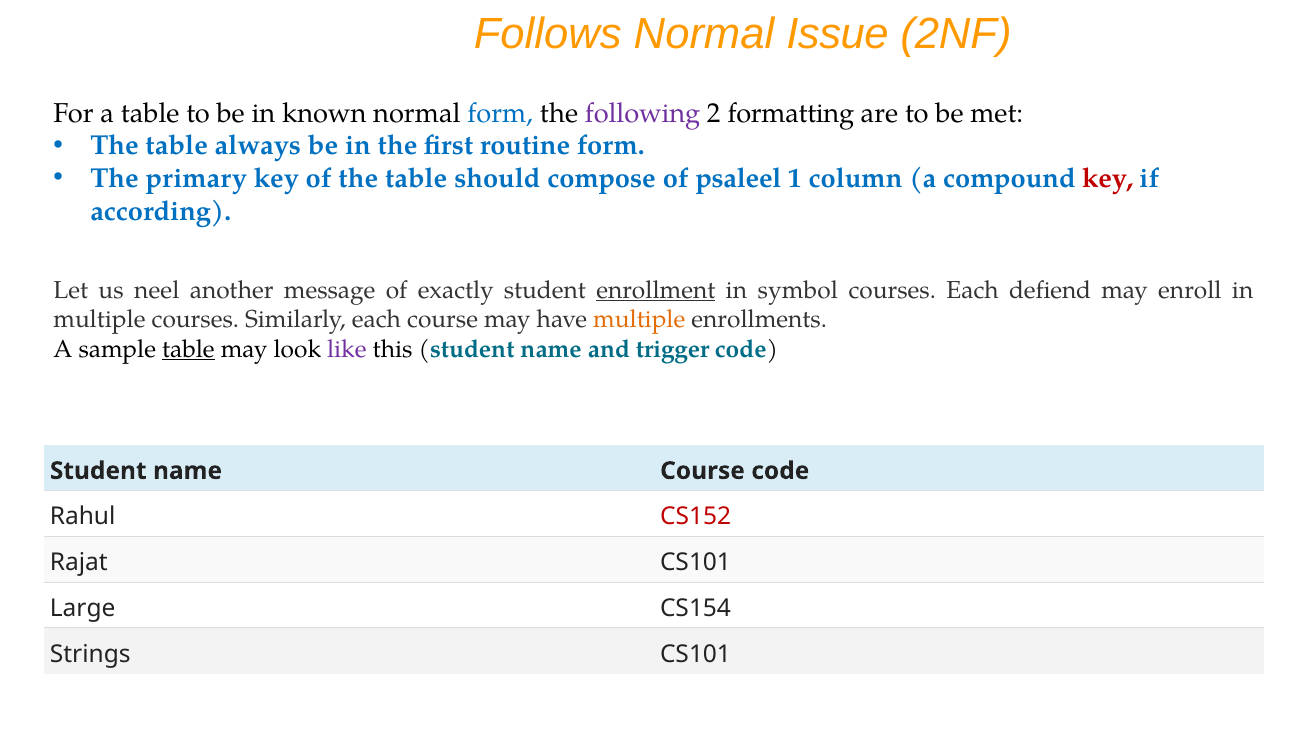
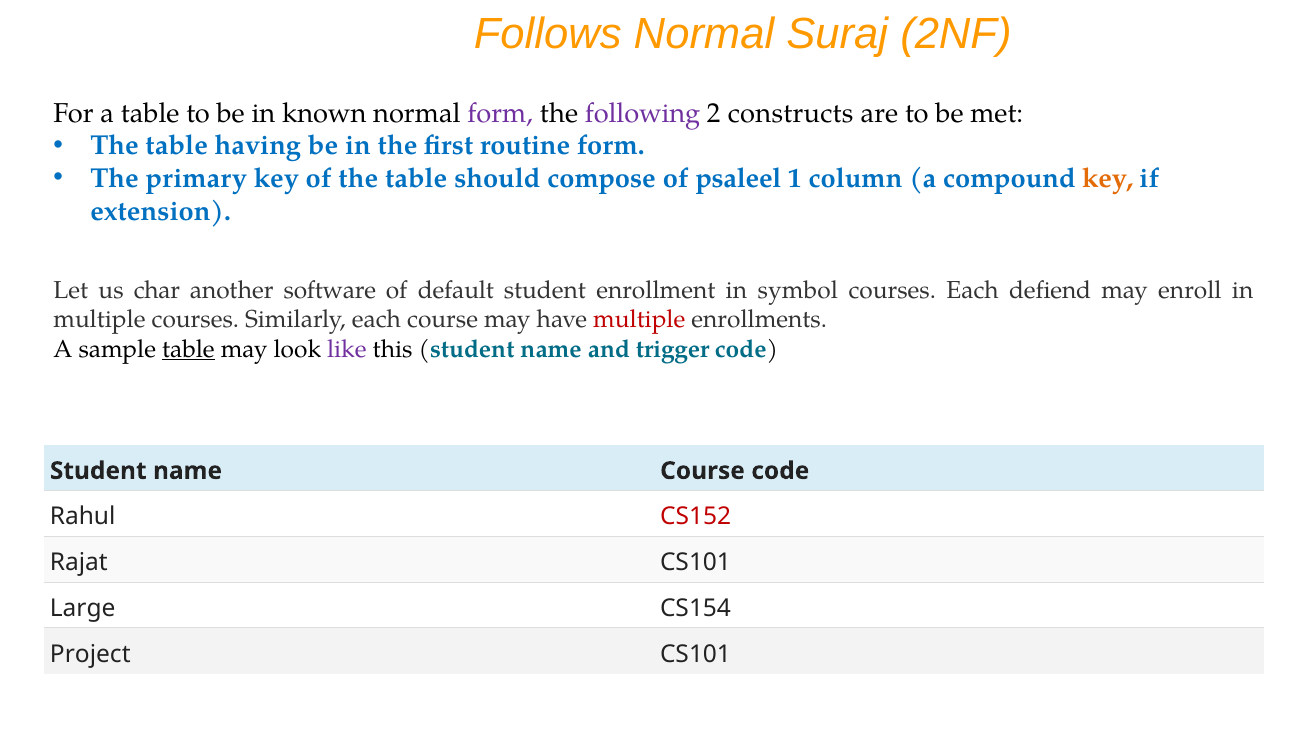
Issue: Issue -> Suraj (837, 34)
form colour: blue -> purple (500, 113)
formatting: formatting -> constructs (791, 113)
always: always -> having (258, 146)
key colour: red -> orange (1108, 178)
according: according -> extension (161, 211)
neel: neel -> char (157, 290)
message: message -> software (330, 290)
exactly: exactly -> default (456, 290)
enrollment underline: present -> none (656, 290)
multiple colour: orange -> red (639, 319)
Strings: Strings -> Project (90, 654)
